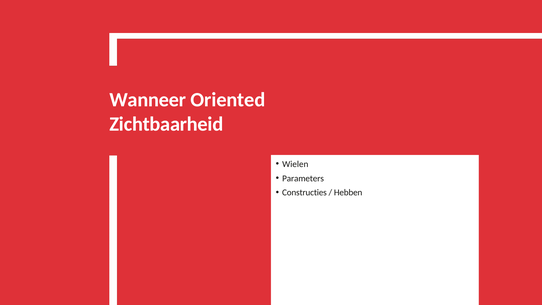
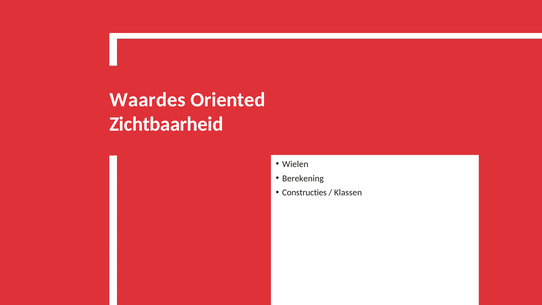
Wanneer: Wanneer -> Waardes (148, 100)
Parameters: Parameters -> Berekening (303, 178)
Hebben: Hebben -> Klassen (348, 193)
